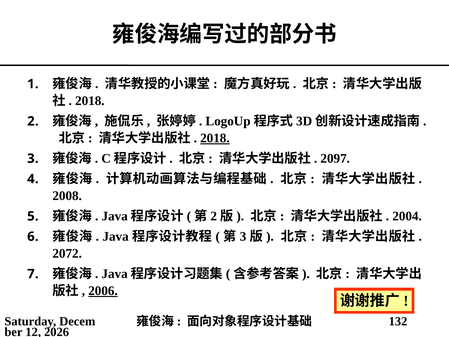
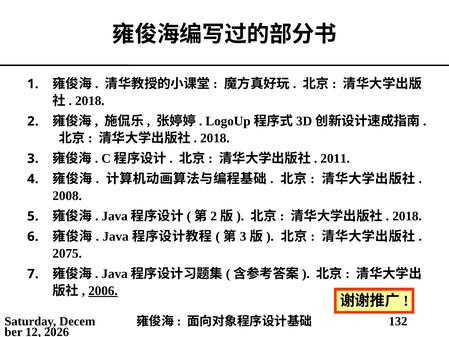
2018 underline: present -> none (215, 138)
2097: 2097 -> 2011 (335, 158)
2004: 2004 -> 2018 (407, 216)
2072: 2072 -> 2075 (67, 253)
